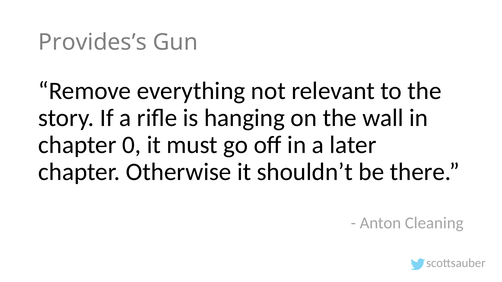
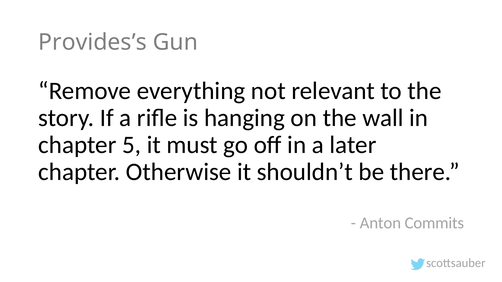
0: 0 -> 5 (132, 145)
Cleaning: Cleaning -> Commits (434, 223)
